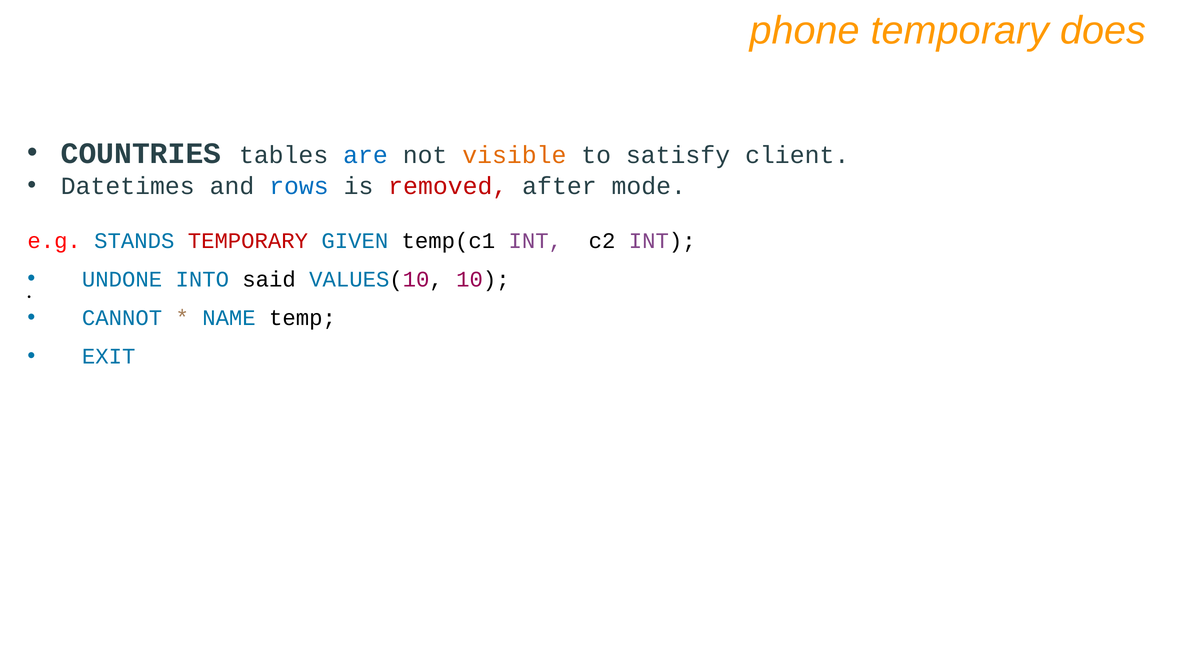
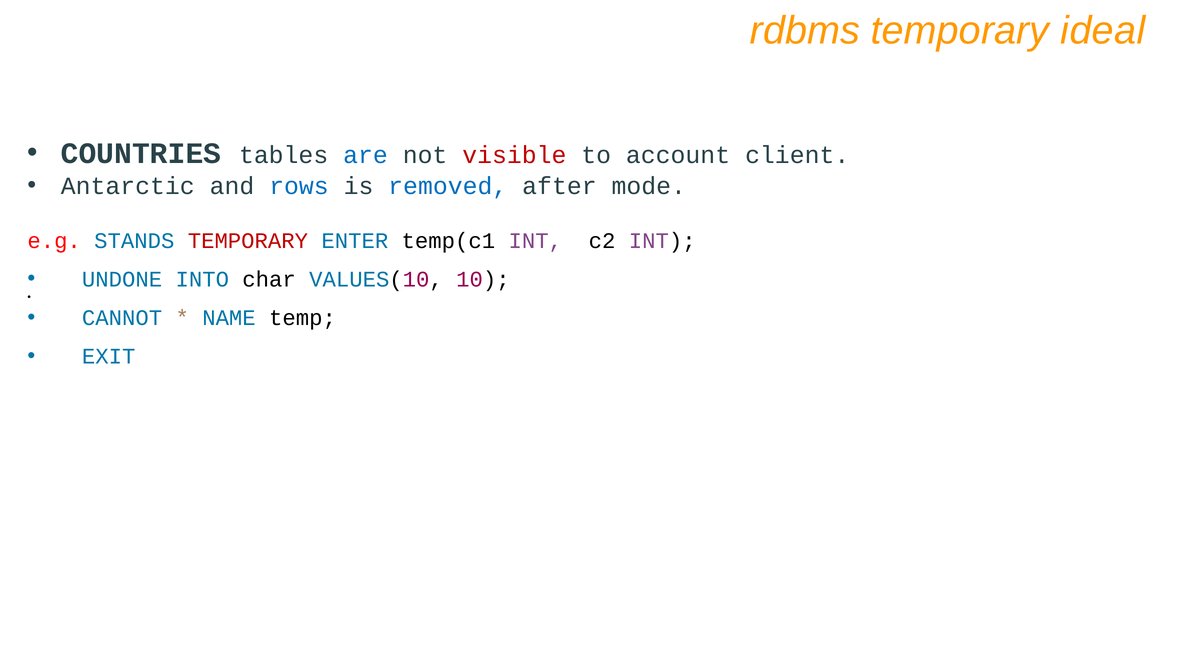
phone: phone -> rdbms (805, 31)
does: does -> ideal (1103, 31)
visible colour: orange -> red (514, 155)
satisfy: satisfy -> account (678, 155)
Datetimes: Datetimes -> Antarctic (128, 186)
removed colour: red -> blue (448, 186)
GIVEN: GIVEN -> ENTER (355, 241)
said: said -> char (269, 279)
